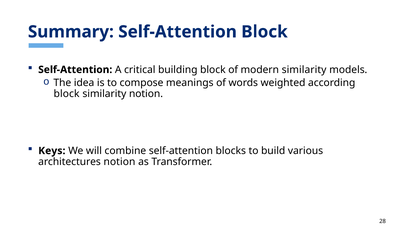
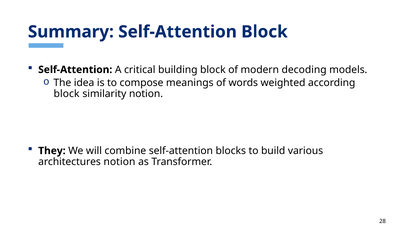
modern similarity: similarity -> decoding (304, 70)
Keys: Keys -> They (52, 151)
